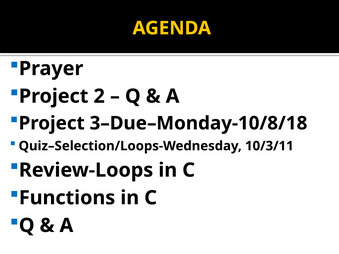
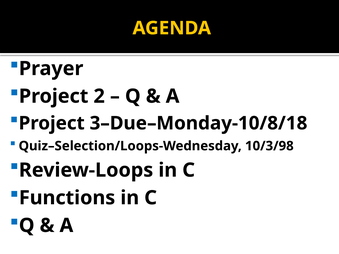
10/3/11: 10/3/11 -> 10/3/98 (269, 146)
